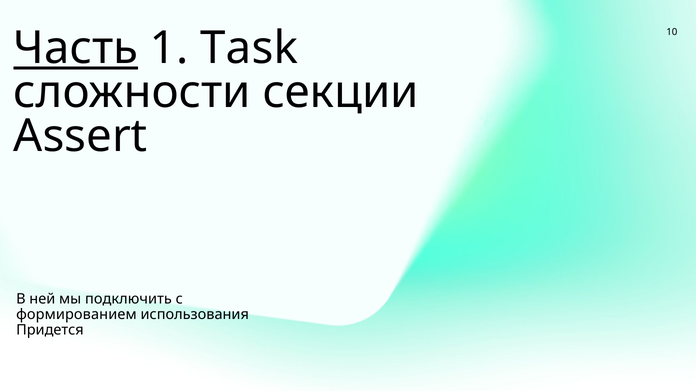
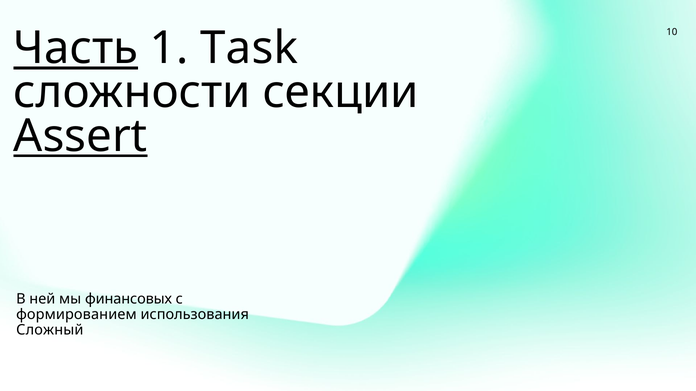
Assert underline: none -> present (80, 136)
подключить: подключить -> финансовых (129, 299)
Придется: Придется -> Сложный (50, 331)
